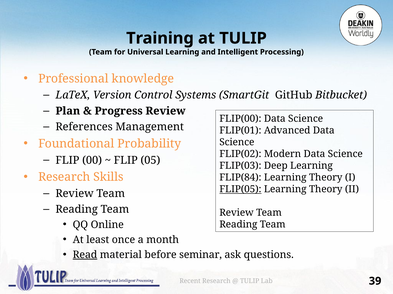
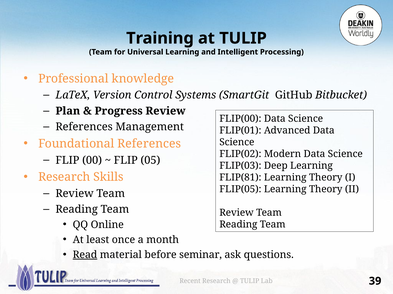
Foundational Probability: Probability -> References (149, 144)
FLIP(84: FLIP(84 -> FLIP(81 (240, 178)
FLIP(05 underline: present -> none (240, 190)
